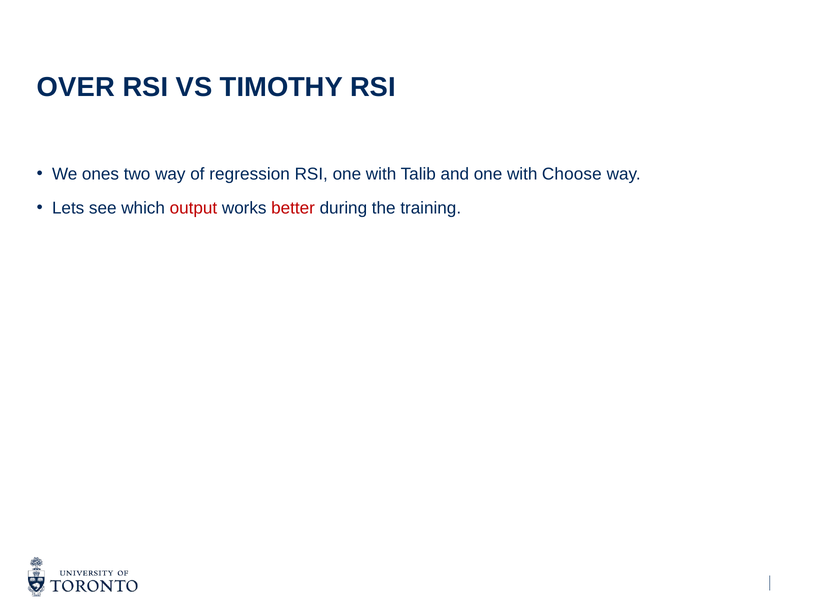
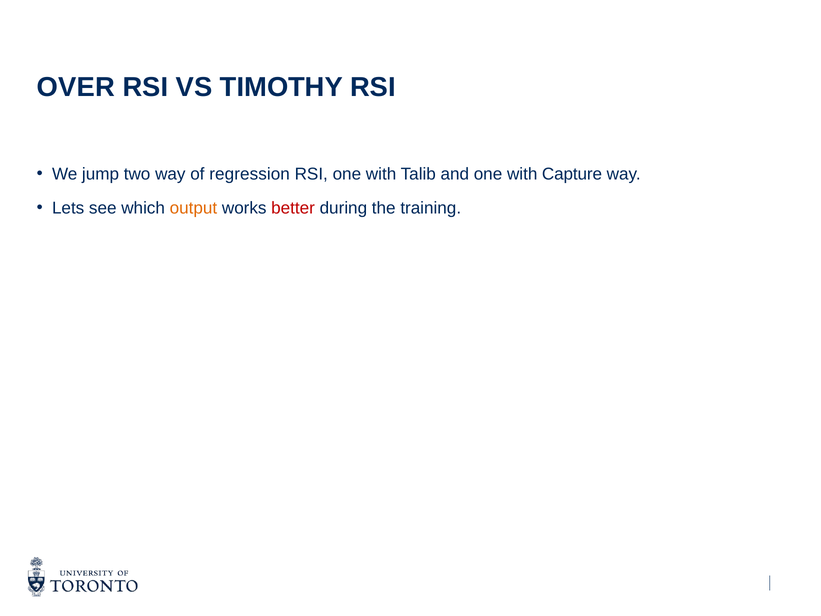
ones: ones -> jump (101, 174)
Choose: Choose -> Capture (572, 174)
output colour: red -> orange (193, 208)
